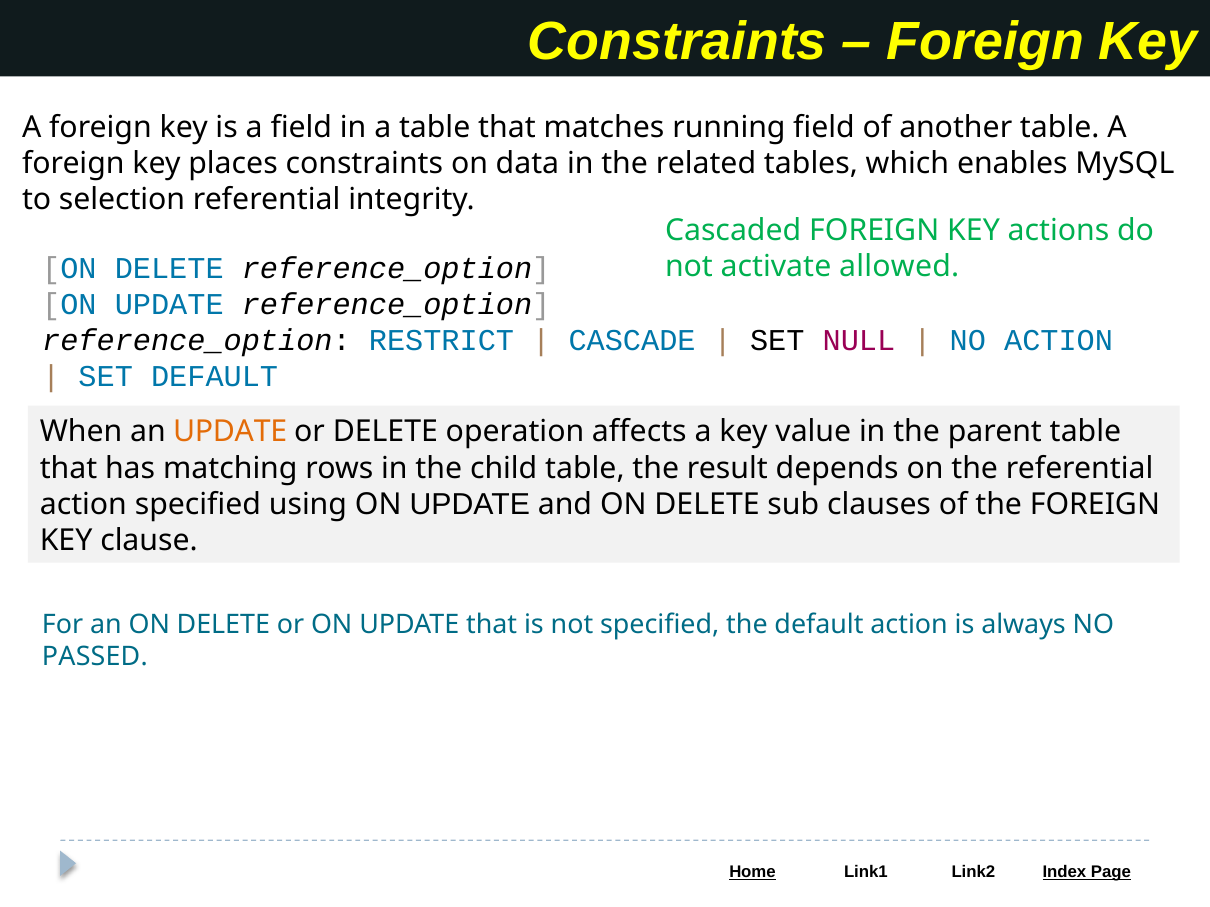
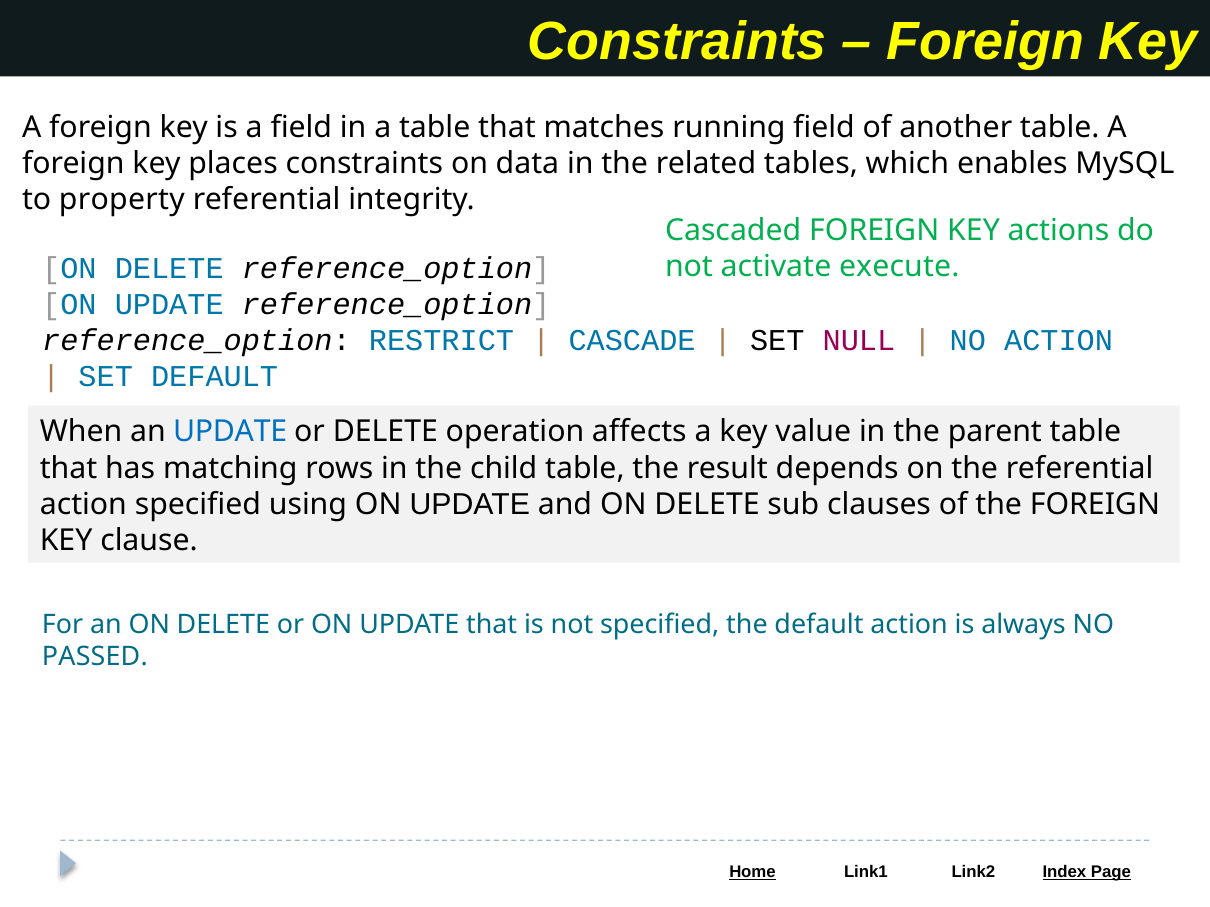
selection: selection -> property (122, 200)
allowed: allowed -> execute (899, 267)
UPDATE colour: orange -> blue (230, 432)
